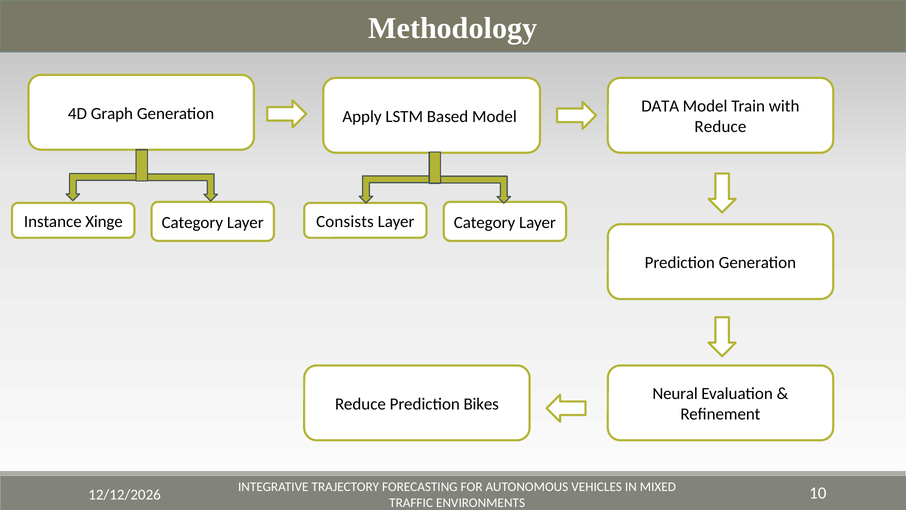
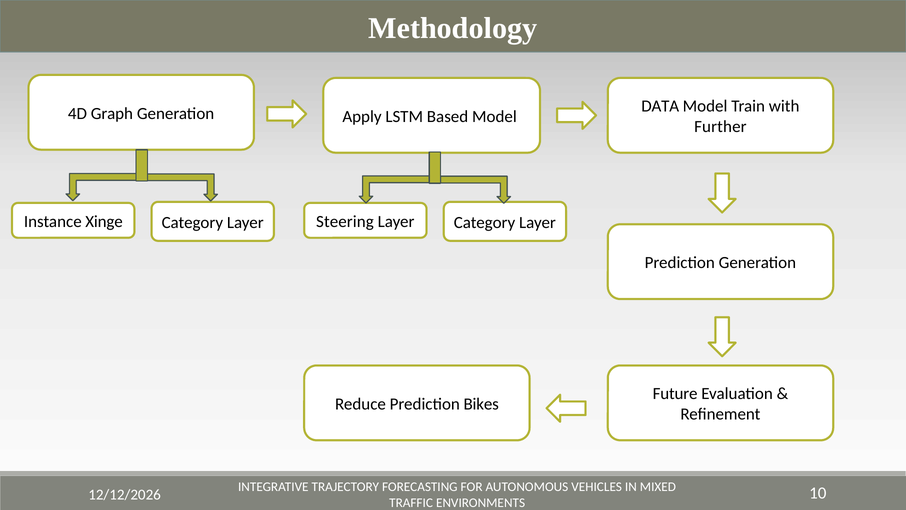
Reduce: Reduce -> Further (720, 127)
Consists: Consists -> Steering (345, 221)
Neural: Neural -> Future (675, 394)
